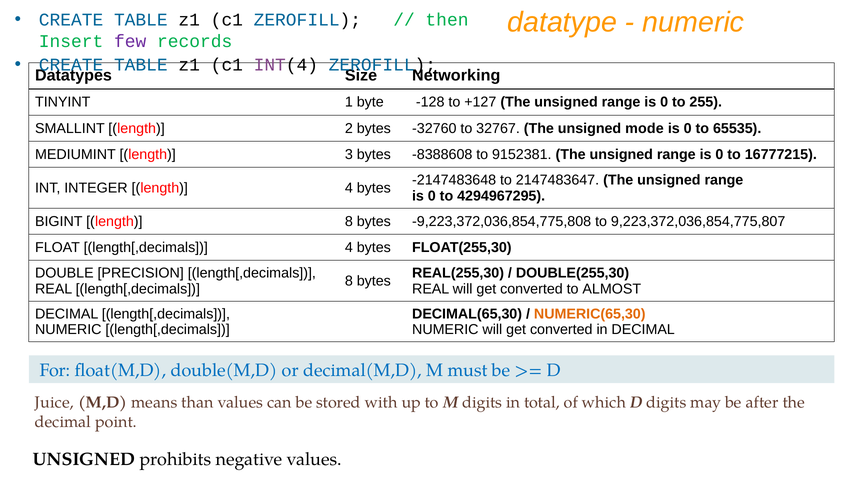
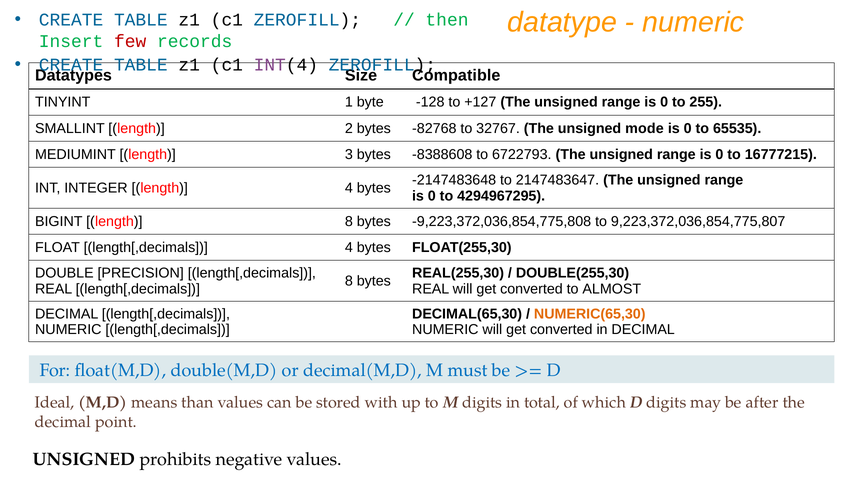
few colour: purple -> red (130, 41)
Networking: Networking -> Compatible (456, 75)
-32760: -32760 -> -82768 (434, 128)
9152381: 9152381 -> 6722793 (522, 154)
Juice: Juice -> Ideal (55, 402)
